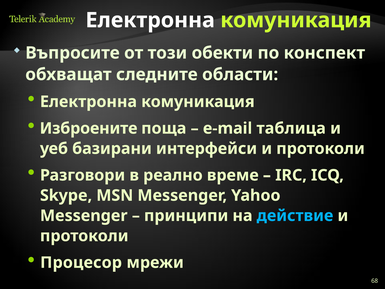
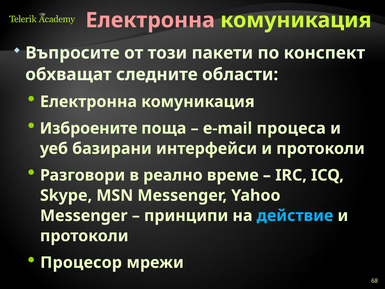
Електронна colour: white -> pink (150, 20)
обекти: обекти -> пакети (222, 53)
таблица: таблица -> процеса (291, 128)
